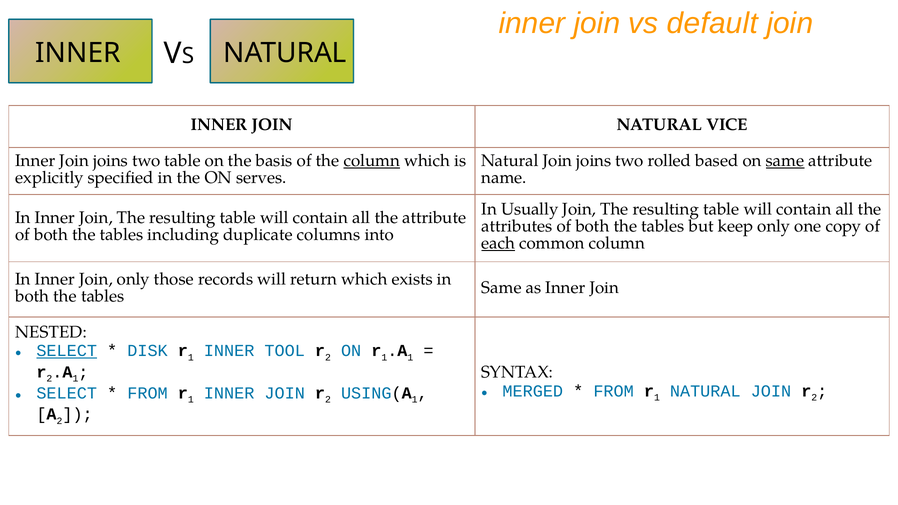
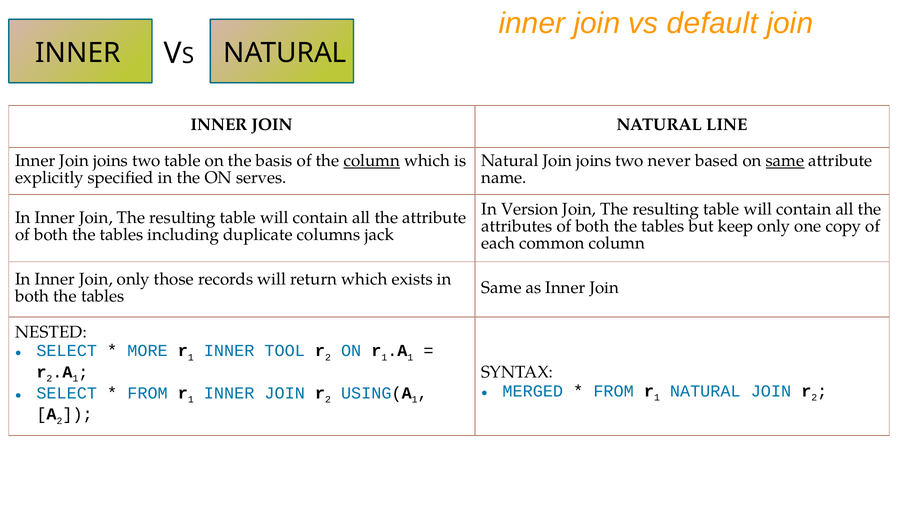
VICE: VICE -> LINE (727, 125)
rolled: rolled -> never (669, 161)
Usually: Usually -> Version (530, 209)
into: into -> jack (379, 235)
each underline: present -> none (498, 243)
SELECT underline: present -> none (67, 351)
DISK: DISK -> MORE (148, 351)
